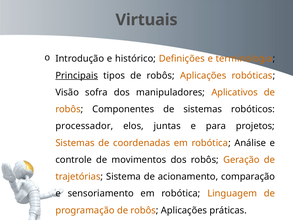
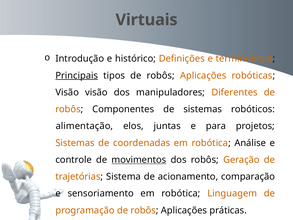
Visão sofra: sofra -> visão (96, 92)
Aplicativos: Aplicativos -> Diferentes (235, 92)
processador: processador -> alimentação (84, 126)
movimentos underline: none -> present (139, 160)
